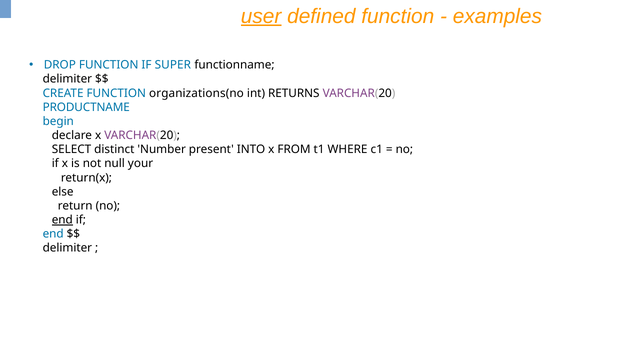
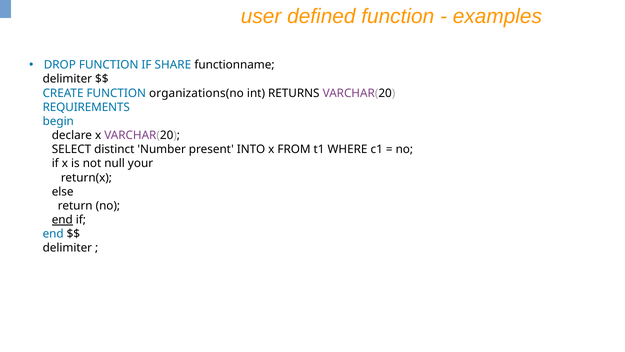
user underline: present -> none (261, 16)
SUPER: SUPER -> SHARE (173, 65)
PRODUCTNAME: PRODUCTNAME -> REQUIREMENTS (86, 107)
